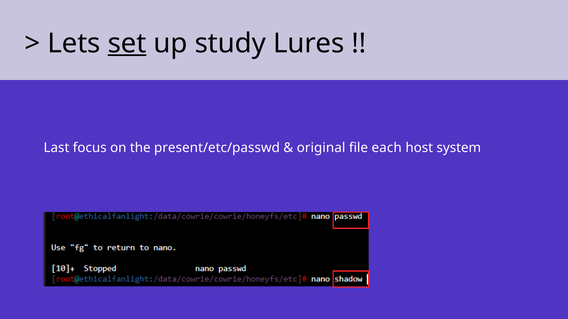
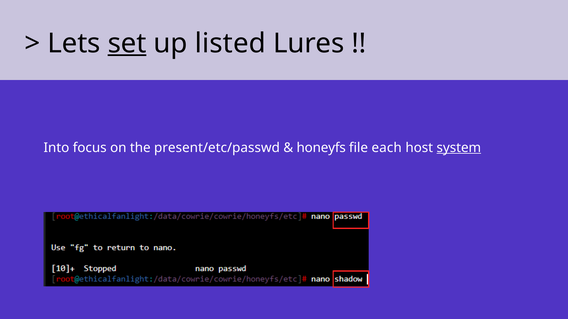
study: study -> listed (230, 43)
Last: Last -> Into (56, 148)
original: original -> honeyfs (321, 148)
system underline: none -> present (459, 148)
